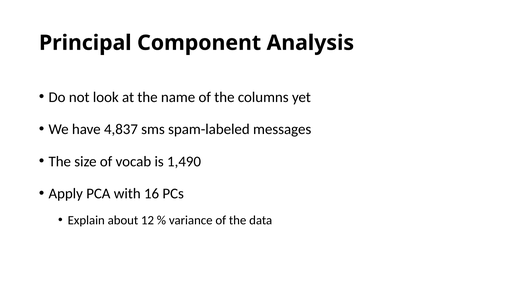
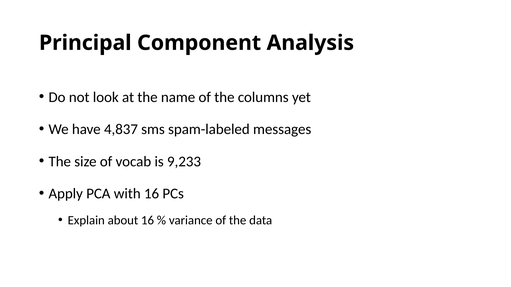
1,490: 1,490 -> 9,233 (184, 162)
about 12: 12 -> 16 (148, 221)
